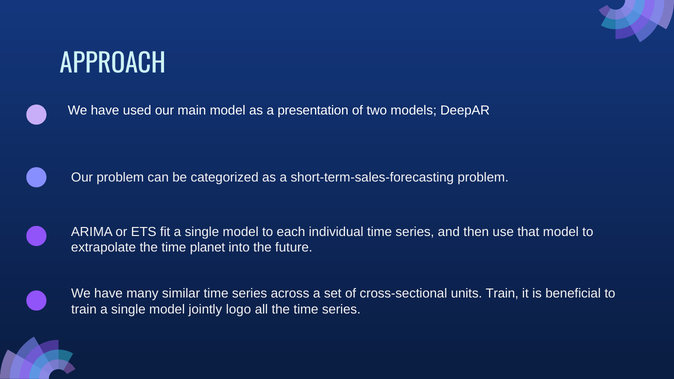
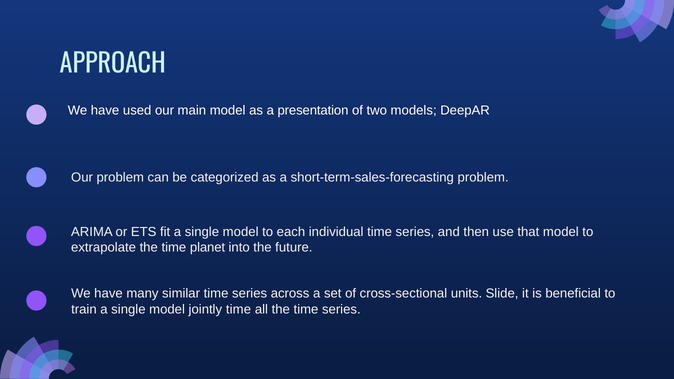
units Train: Train -> Slide (502, 294)
jointly logo: logo -> time (238, 309)
